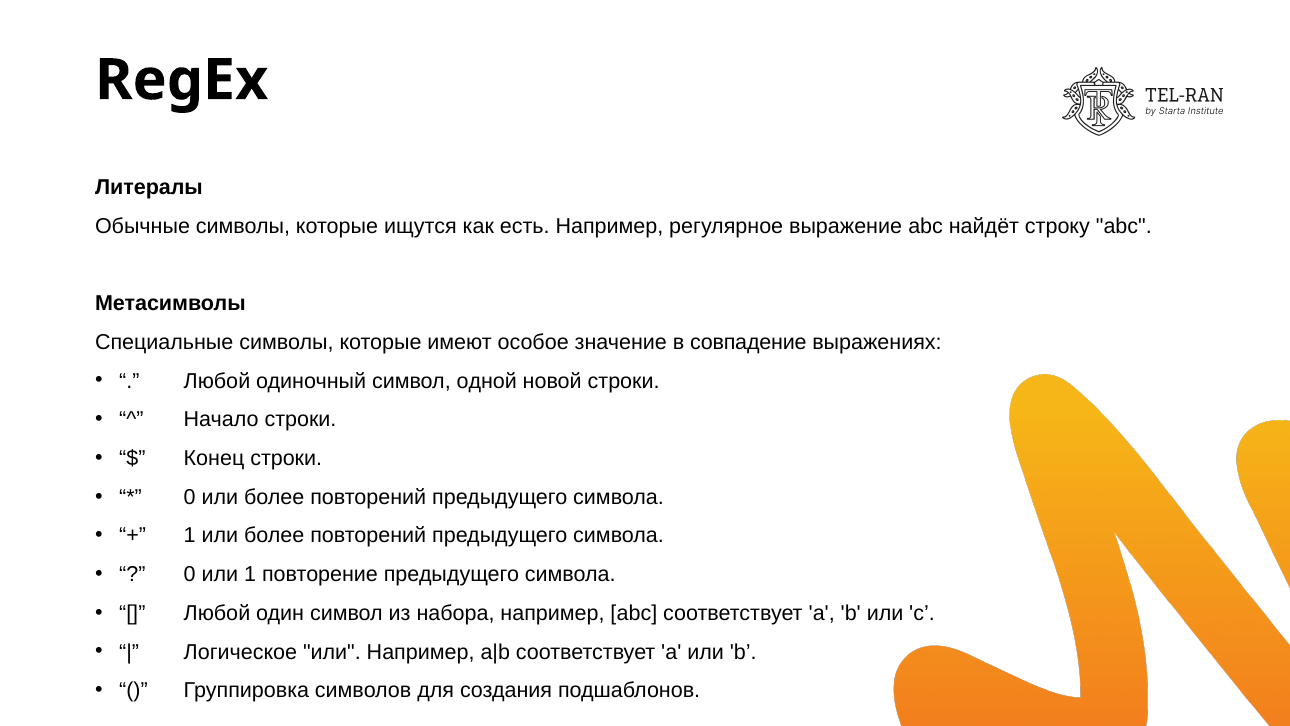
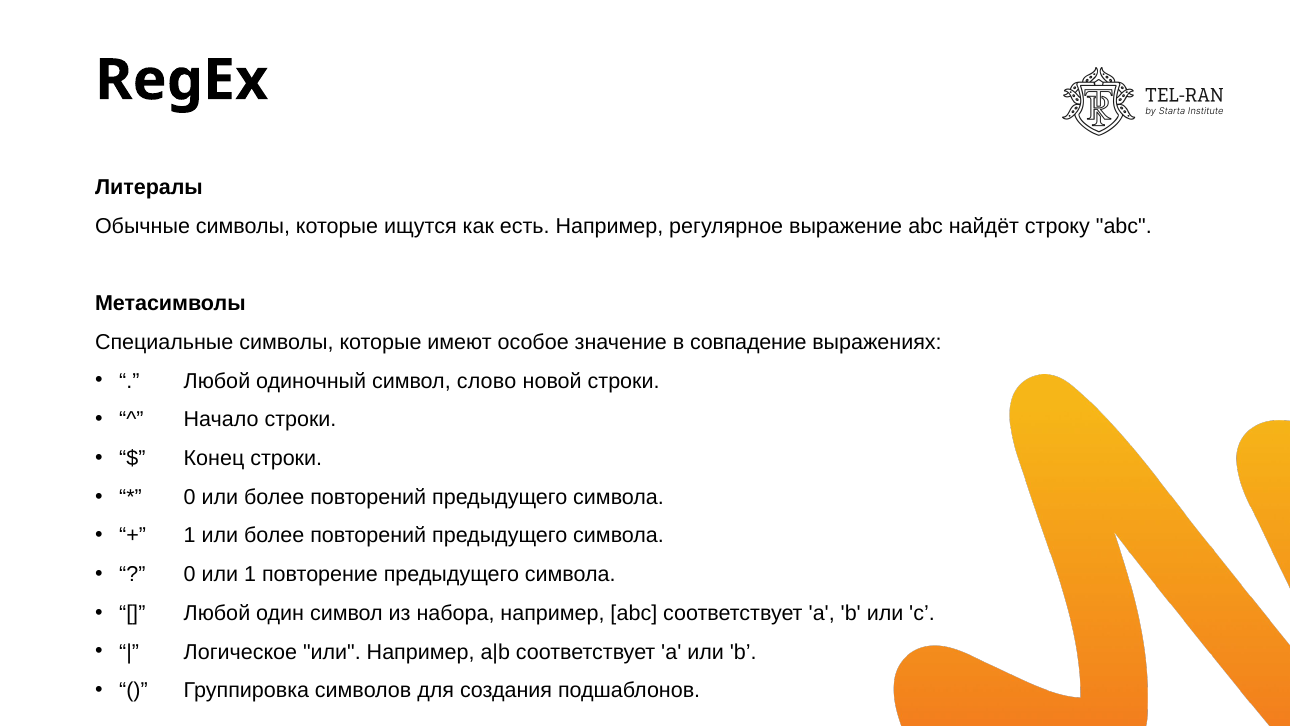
одной: одной -> слово (487, 381)
